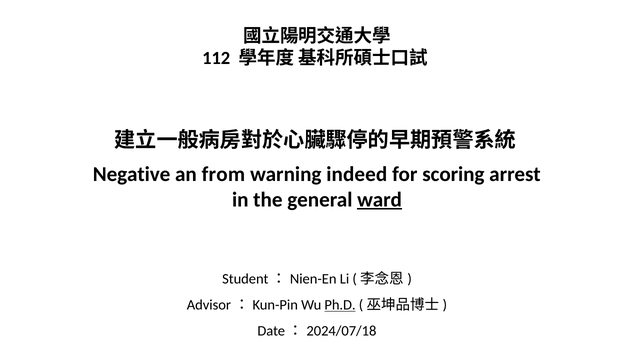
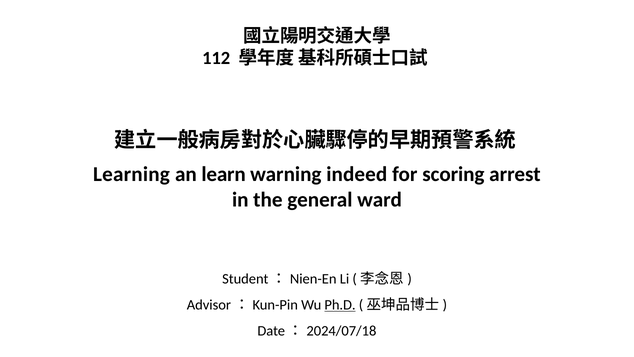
Negative: Negative -> Learning (131, 174)
from: from -> learn (224, 174)
ward underline: present -> none (380, 200)
